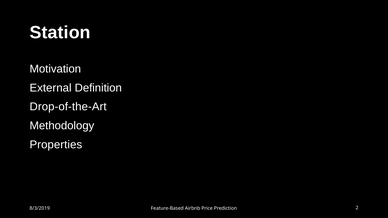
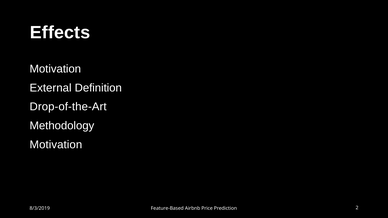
Station: Station -> Effects (60, 33)
Properties: Properties -> Motivation (56, 145)
